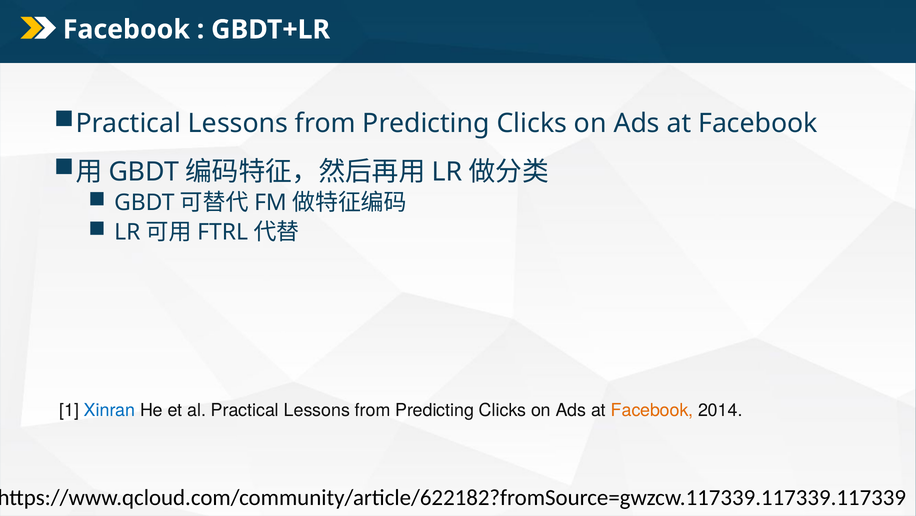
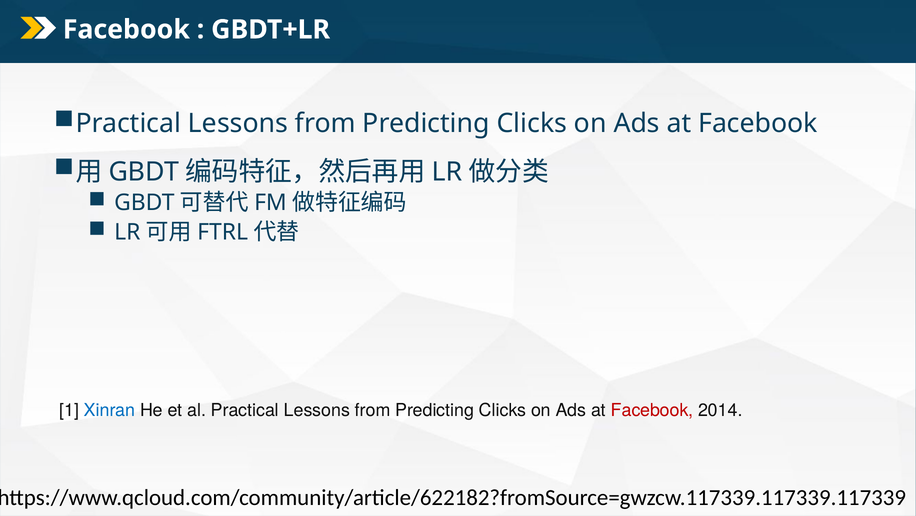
Facebook colour: orange -> red (652, 410)
